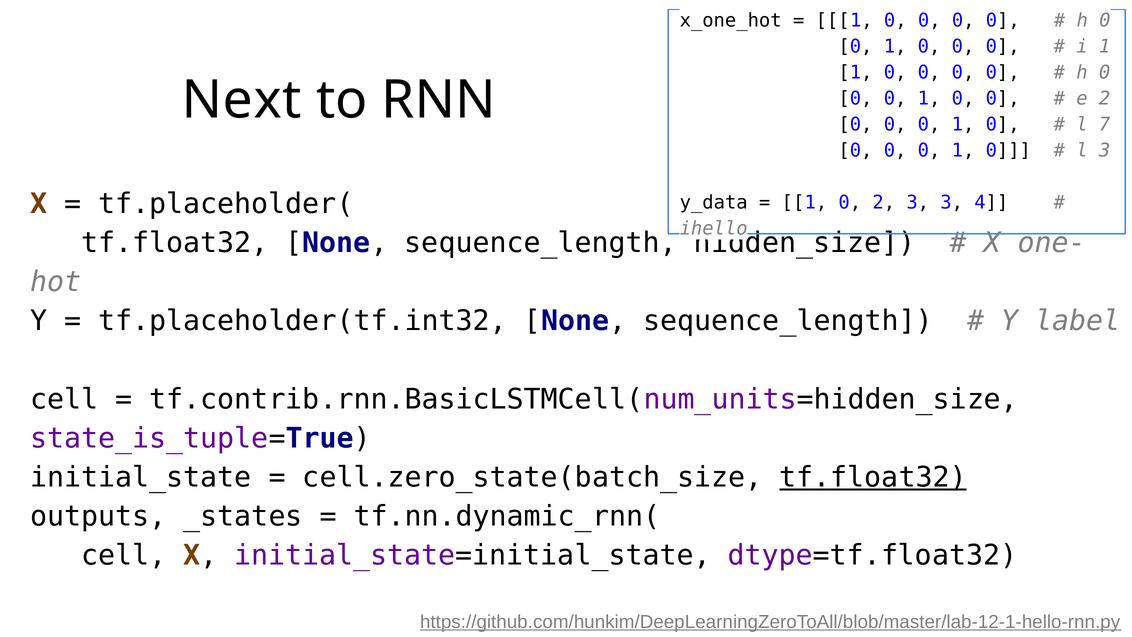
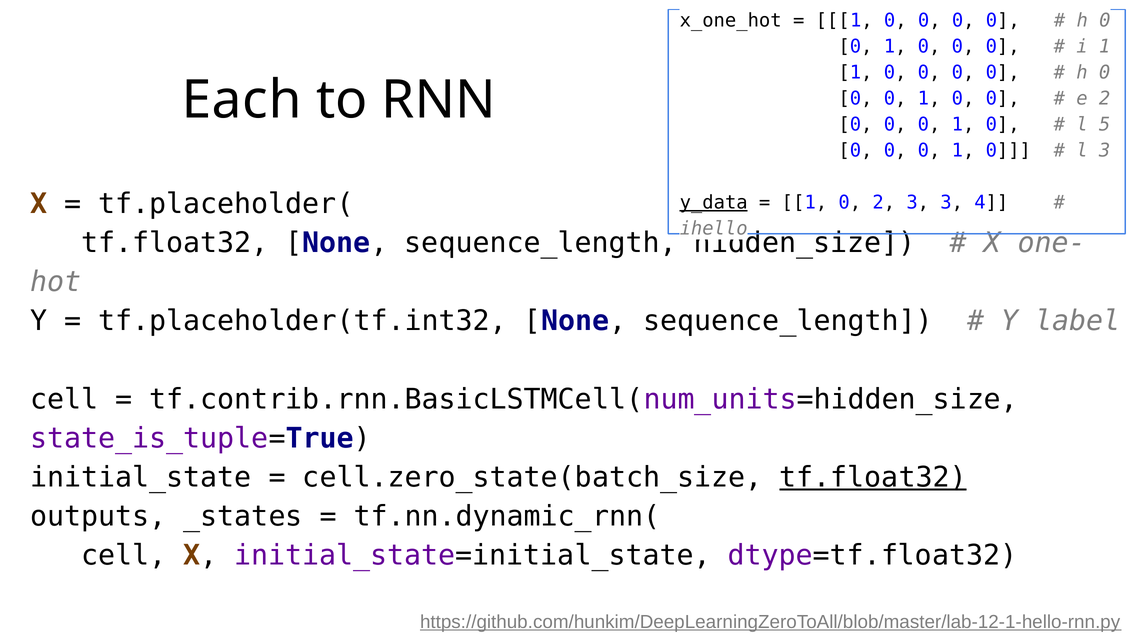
Next: Next -> Each (242, 100)
7: 7 -> 5 (1105, 125)
y_data underline: none -> present (714, 203)
